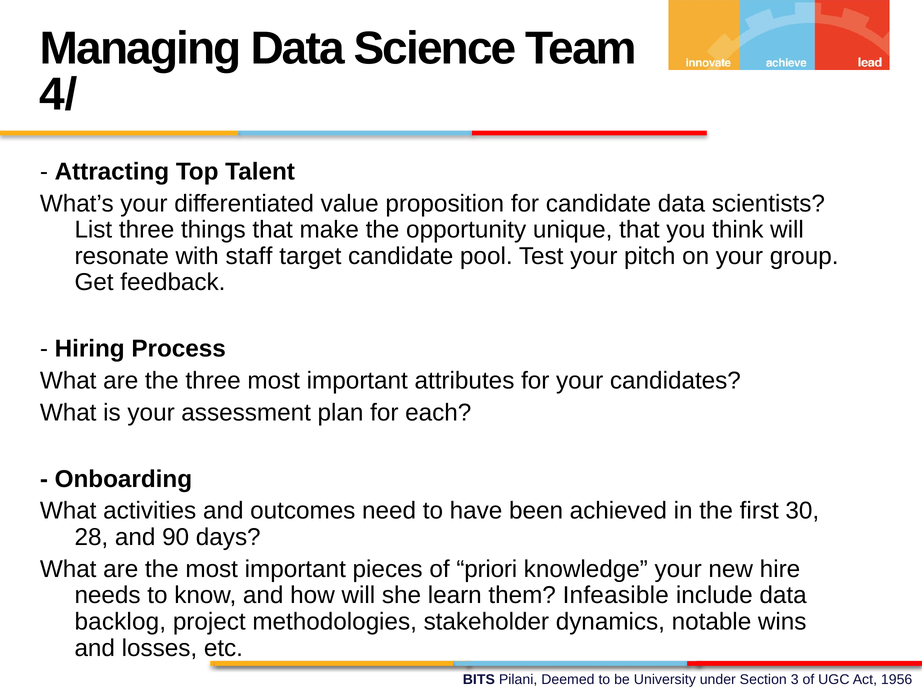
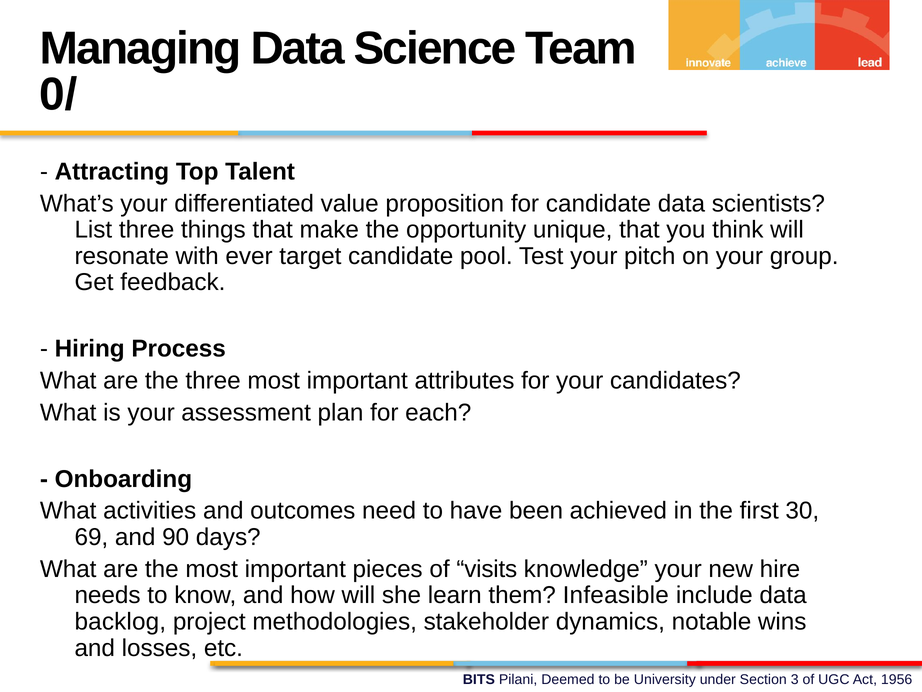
4/: 4/ -> 0/ (58, 95)
staff: staff -> ever (249, 256)
28: 28 -> 69 (91, 537)
priori: priori -> visits (487, 569)
